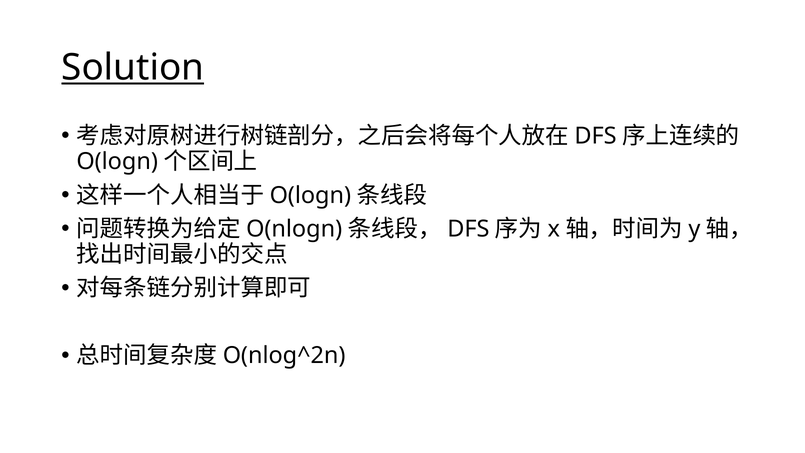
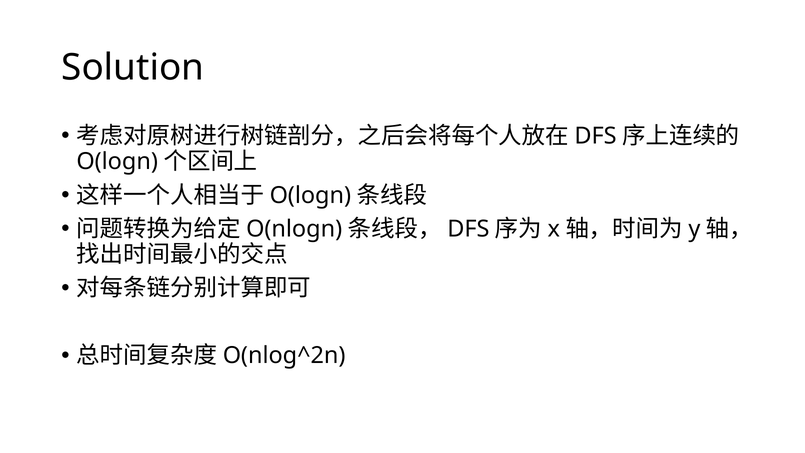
Solution underline: present -> none (133, 68)
